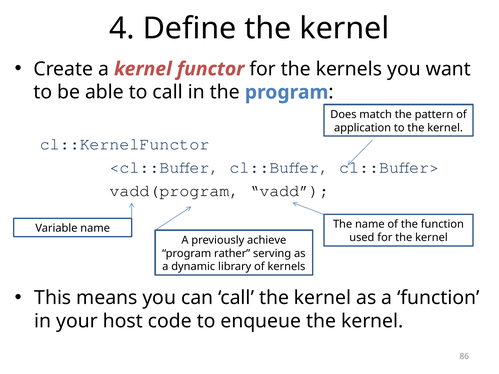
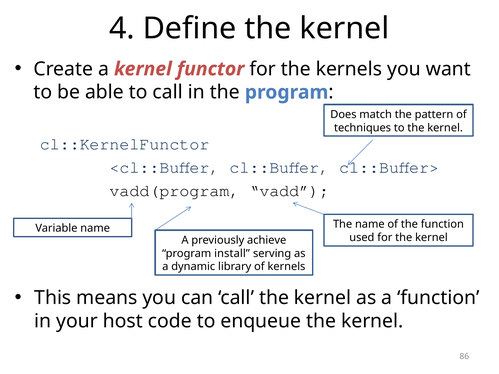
application: application -> techniques (363, 128)
rather: rather -> install (232, 254)
